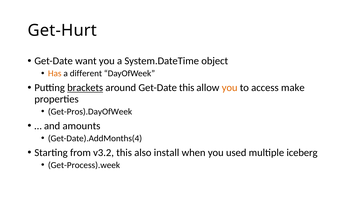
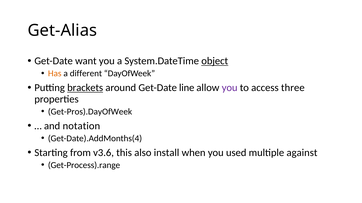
Get-Hurt: Get-Hurt -> Get-Alias (62, 30)
object underline: none -> present (215, 61)
Get-Date this: this -> line (187, 88)
you colour: orange -> purple (230, 88)
make: make -> three (293, 88)
amounts: amounts -> notation (81, 126)
v3.2: v3.2 -> v3.6 (104, 153)
iceberg: iceberg -> against (302, 153)
Get-Process).week: Get-Process).week -> Get-Process).range (84, 166)
